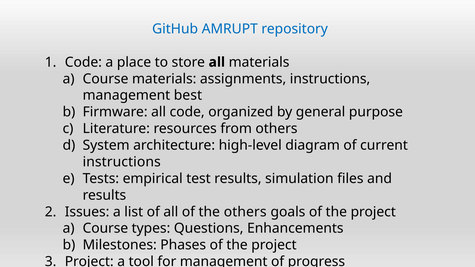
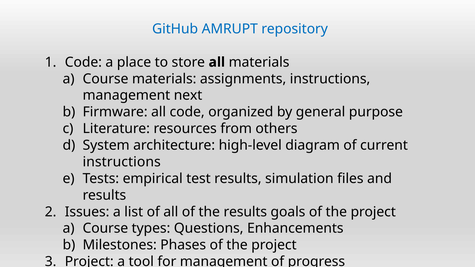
best: best -> next (188, 95)
the others: others -> results (245, 212)
